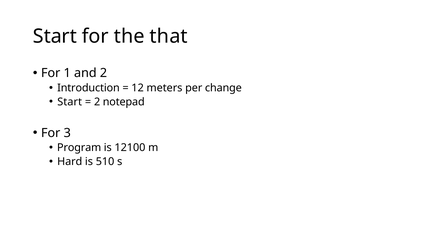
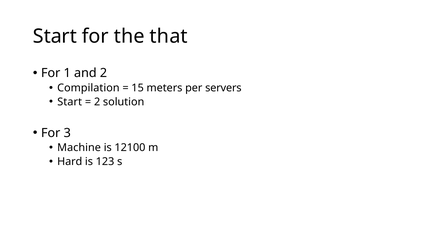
Introduction: Introduction -> Compilation (88, 88)
12: 12 -> 15 (138, 88)
change: change -> servers (223, 88)
notepad: notepad -> solution (124, 102)
Program: Program -> Machine (79, 148)
510: 510 -> 123 (105, 162)
